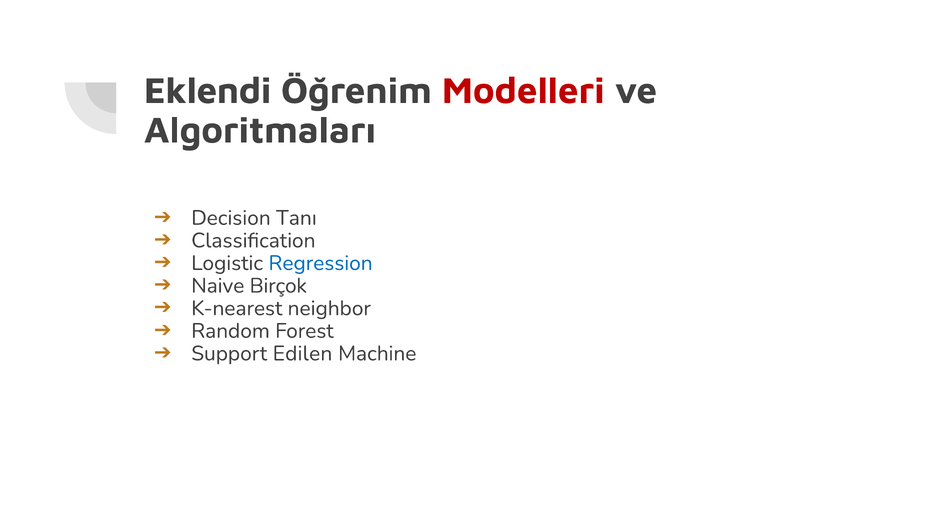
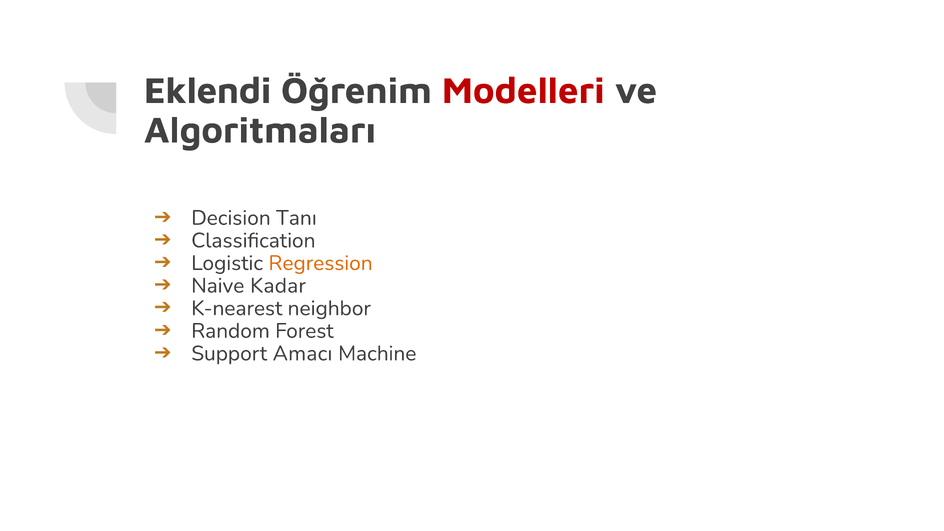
Regression colour: blue -> orange (321, 263)
Birçok: Birçok -> Kadar (278, 286)
Edilen: Edilen -> Amacı (303, 353)
